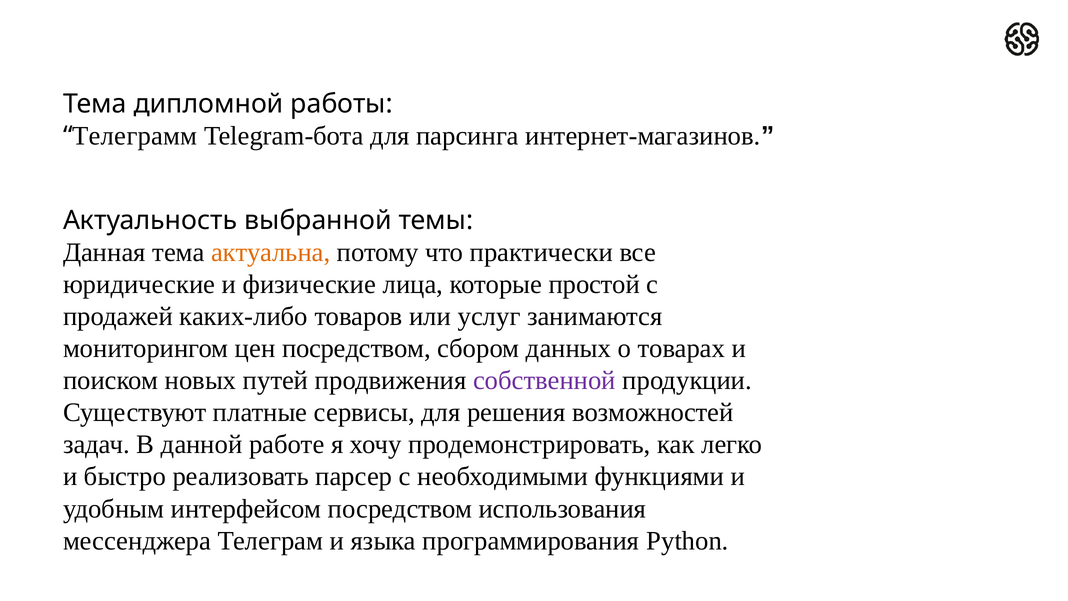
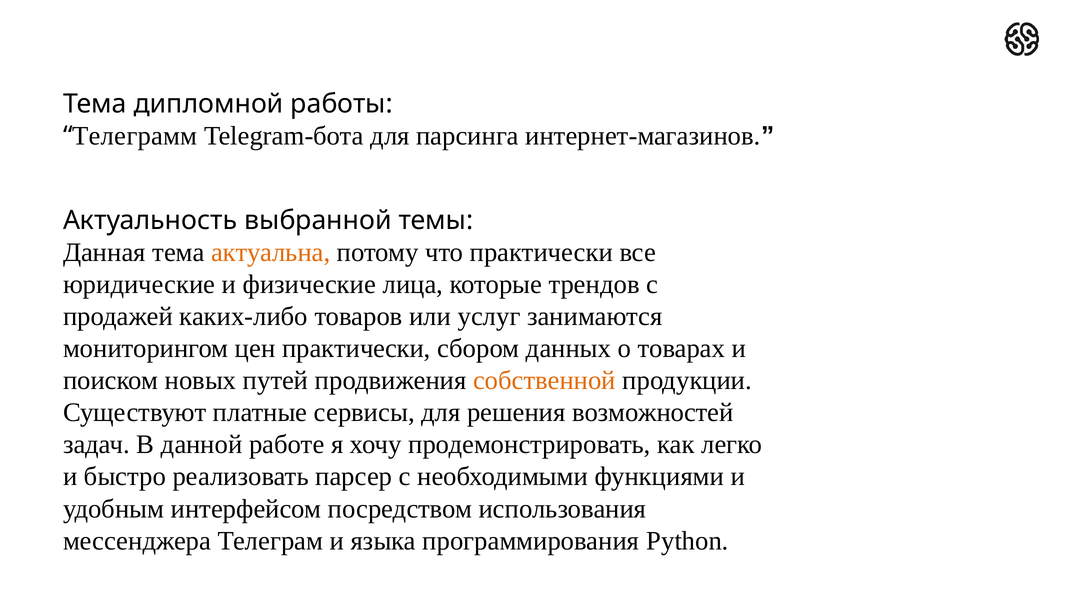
простой: простой -> трендов (594, 284)
цен посредством: посредством -> практически (356, 348)
собственной colour: purple -> orange (544, 380)
